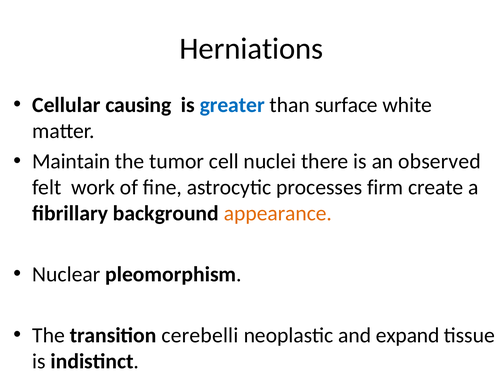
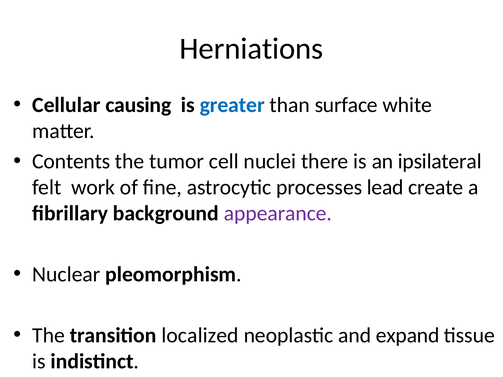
Maintain: Maintain -> Contents (71, 162)
observed: observed -> ipsilateral (440, 162)
firm: firm -> lead (385, 188)
appearance colour: orange -> purple (278, 214)
cerebelli: cerebelli -> localized (200, 335)
